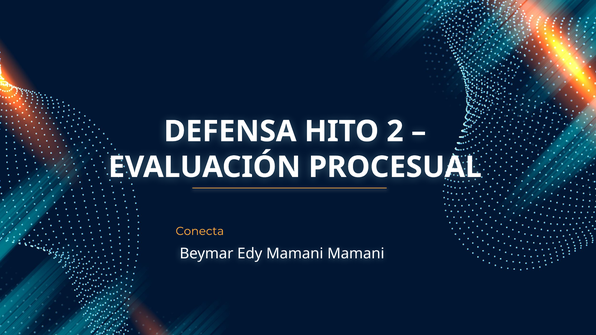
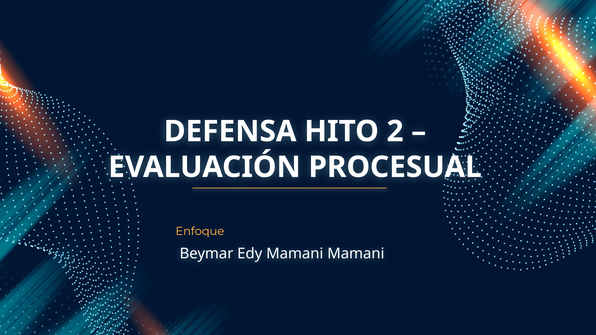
Conecta: Conecta -> Enfoque (200, 231)
